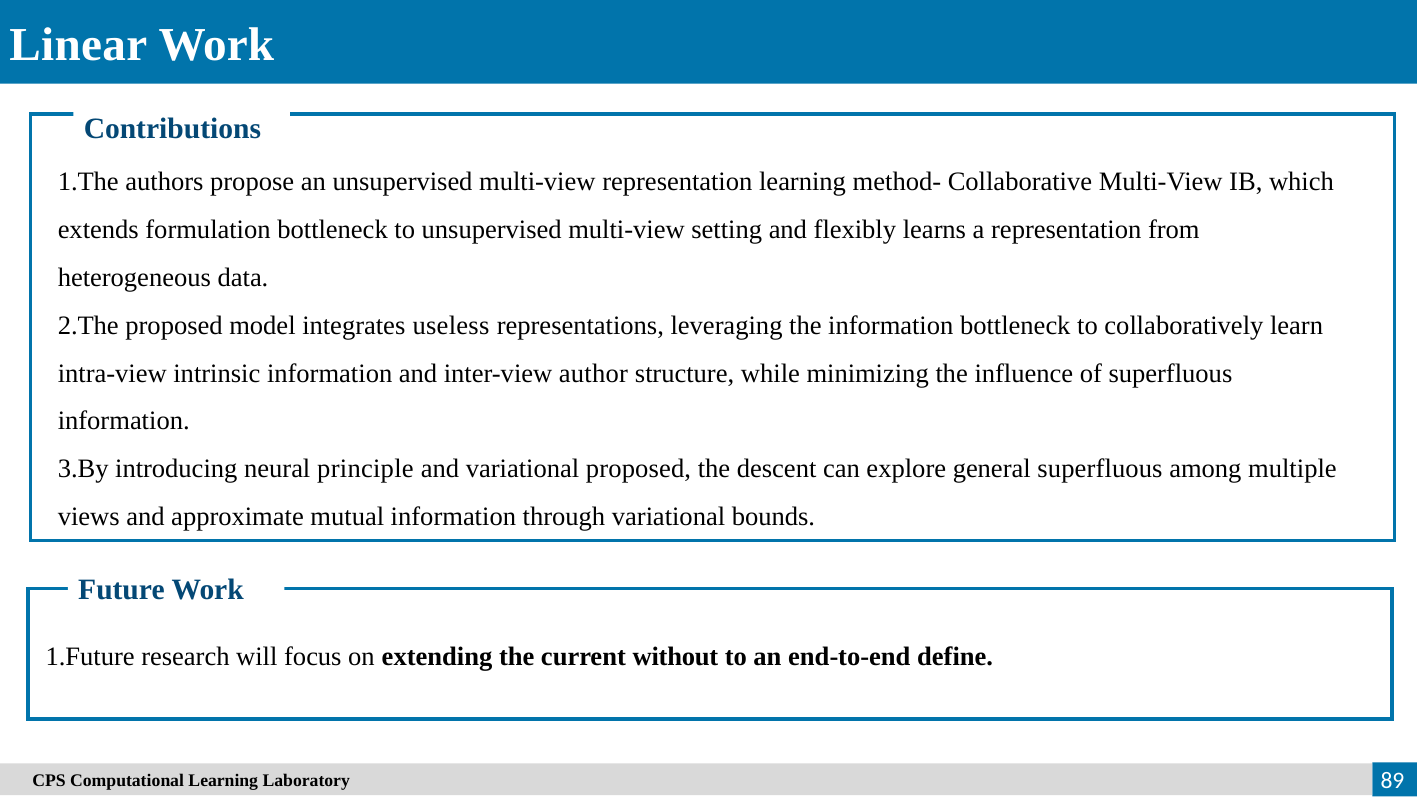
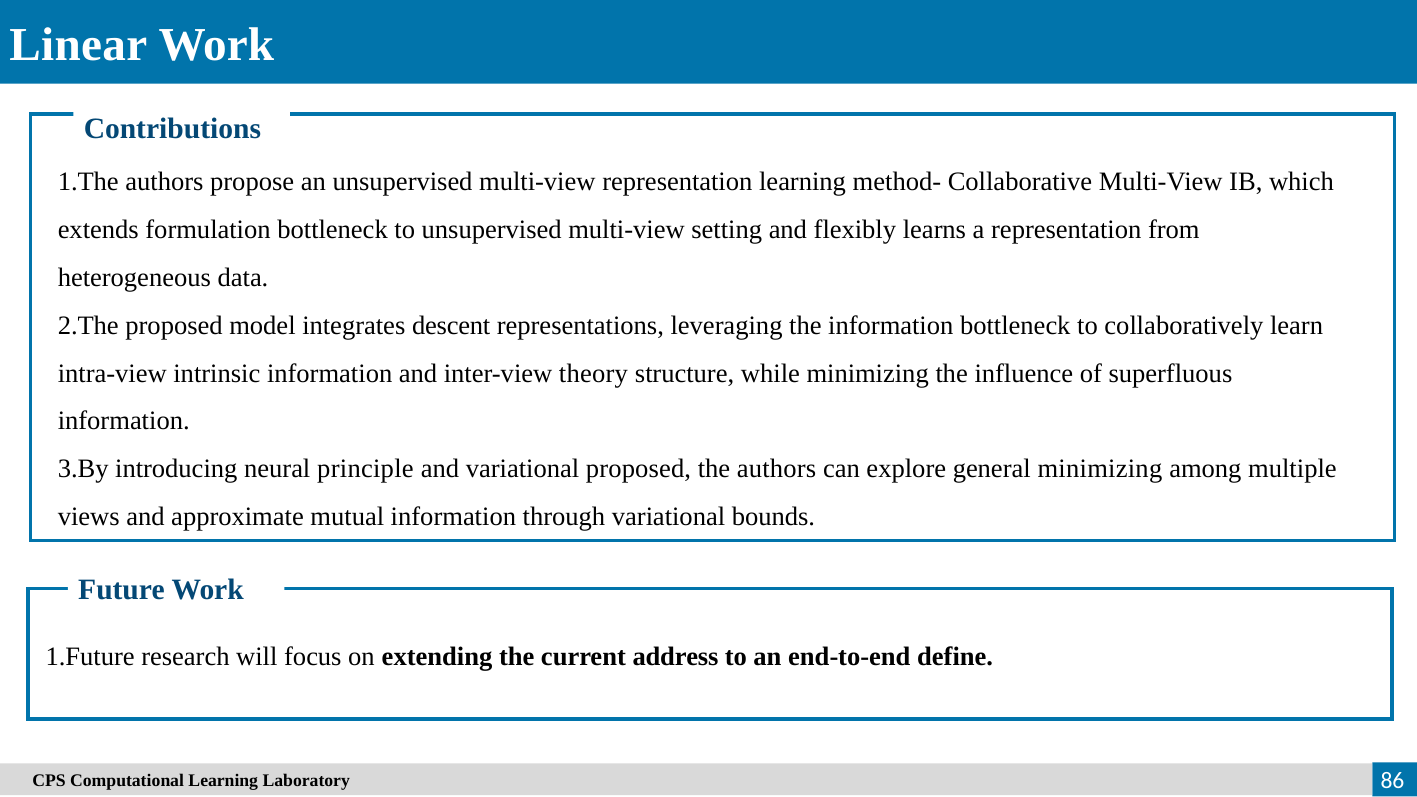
useless: useless -> descent (451, 326)
author: author -> theory (593, 373)
the descent: descent -> authors (777, 469)
general superfluous: superfluous -> minimizing (1100, 469)
without: without -> address (675, 657)
89: 89 -> 86 (1392, 781)
